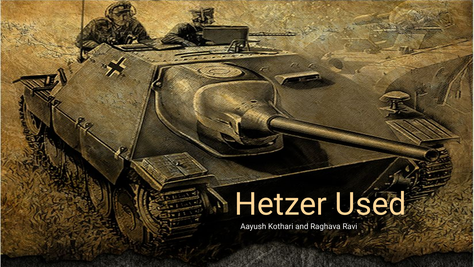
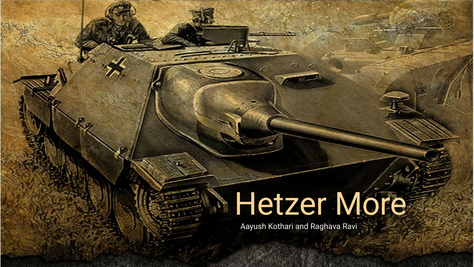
Used: Used -> More (371, 204)
